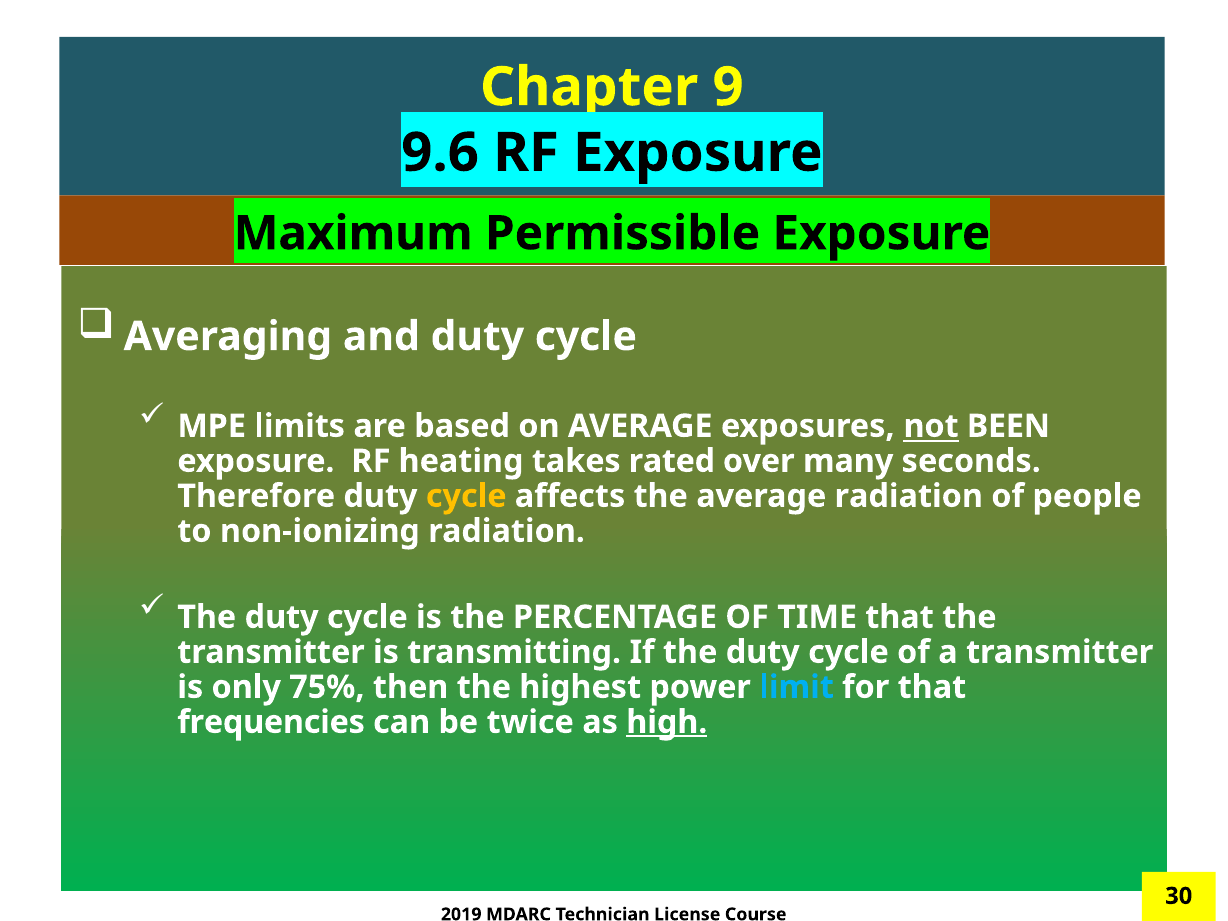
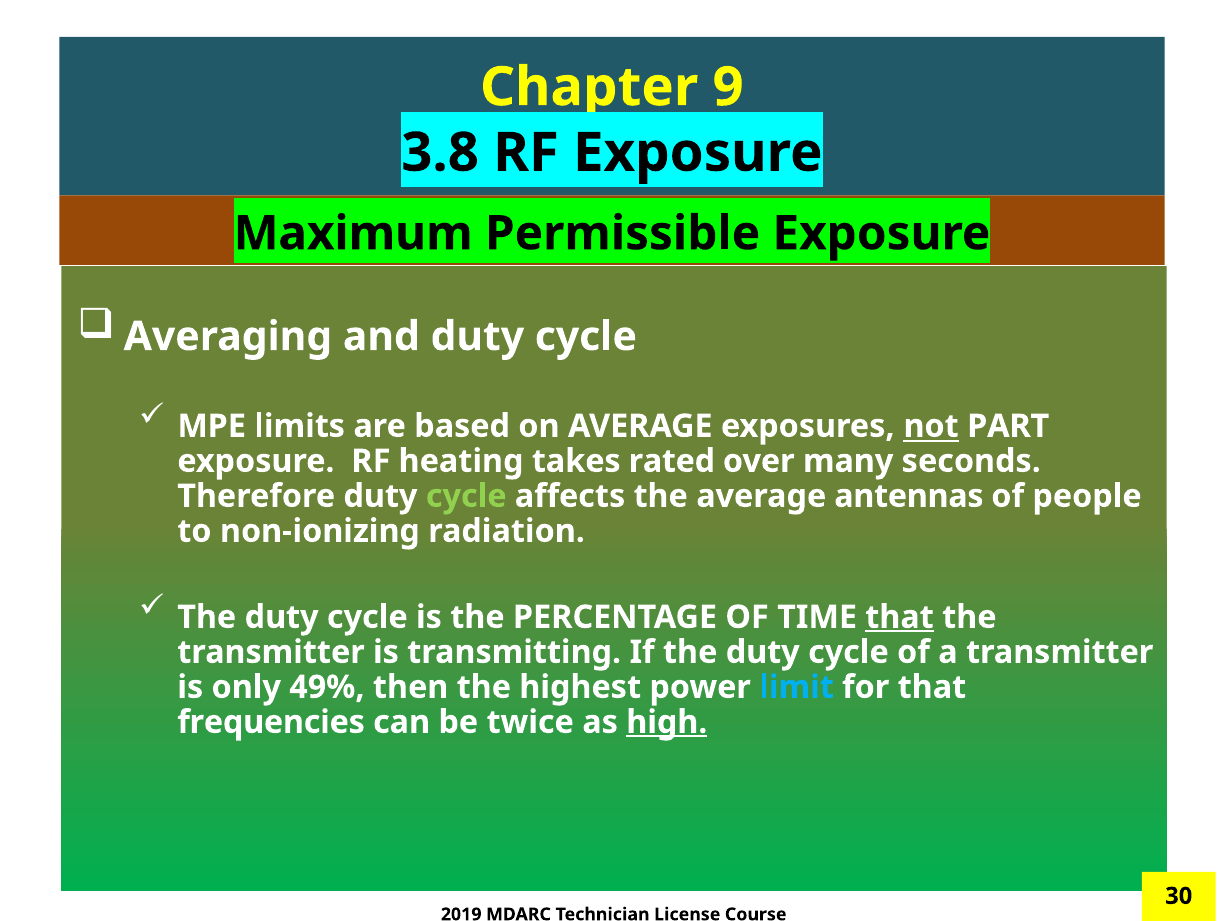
9.6: 9.6 -> 3.8 (440, 153)
BEEN: BEEN -> PART (1008, 426)
cycle colour: yellow -> light green (466, 496)
average radiation: radiation -> antennas (909, 496)
that underline: none -> present (900, 617)
75%: 75% -> 49% (327, 687)
